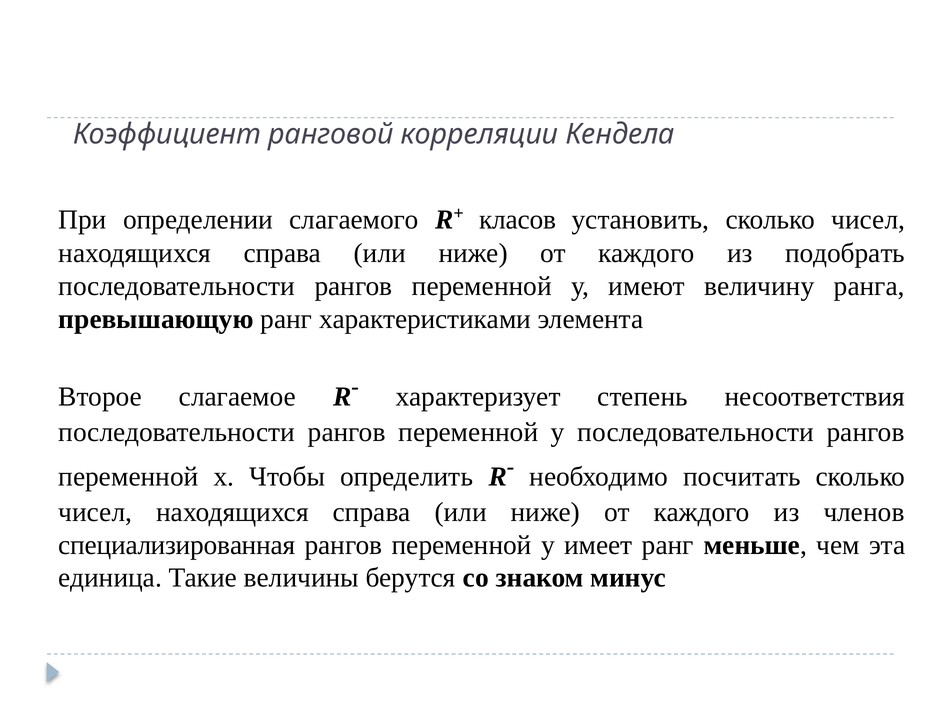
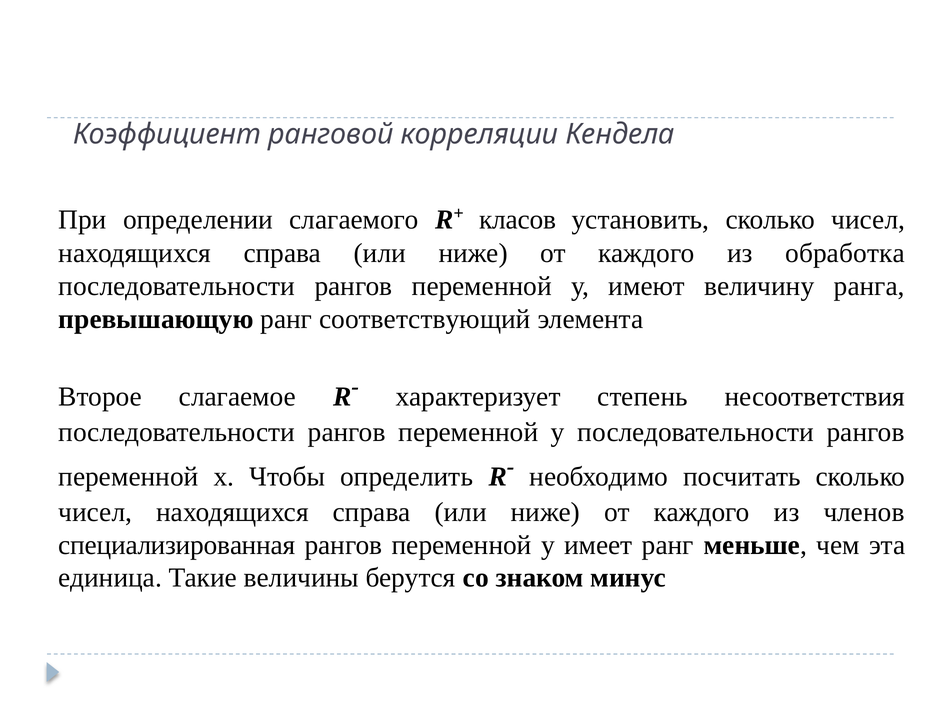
подобрать: подобрать -> обработка (845, 253)
характеристиками: характеристиками -> соответствующий (425, 319)
